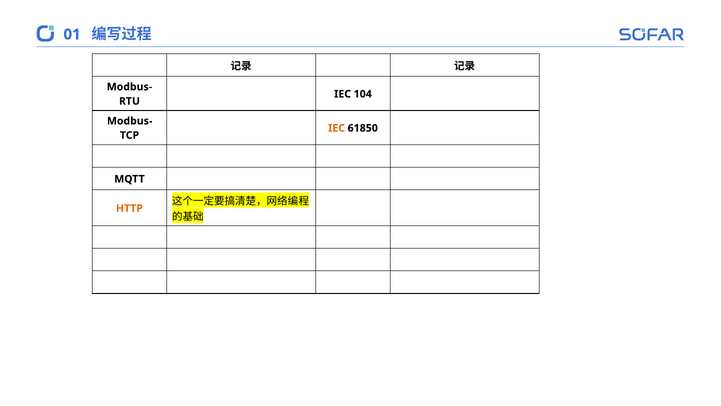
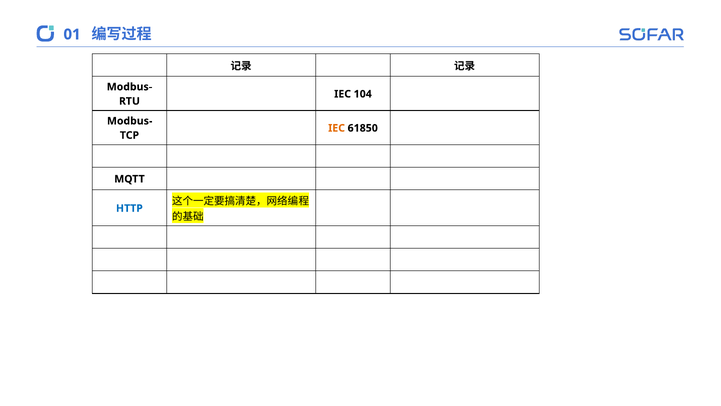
HTTP colour: orange -> blue (129, 208)
